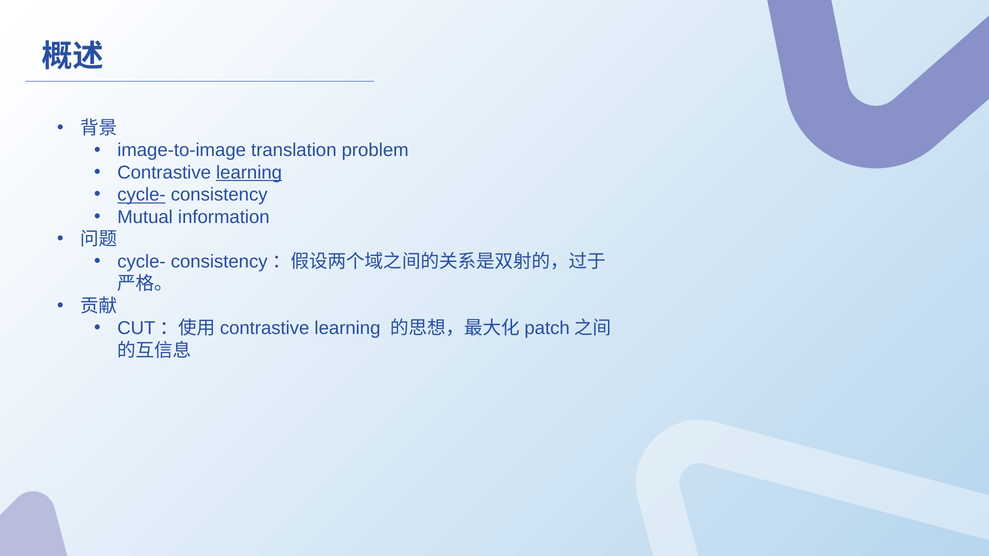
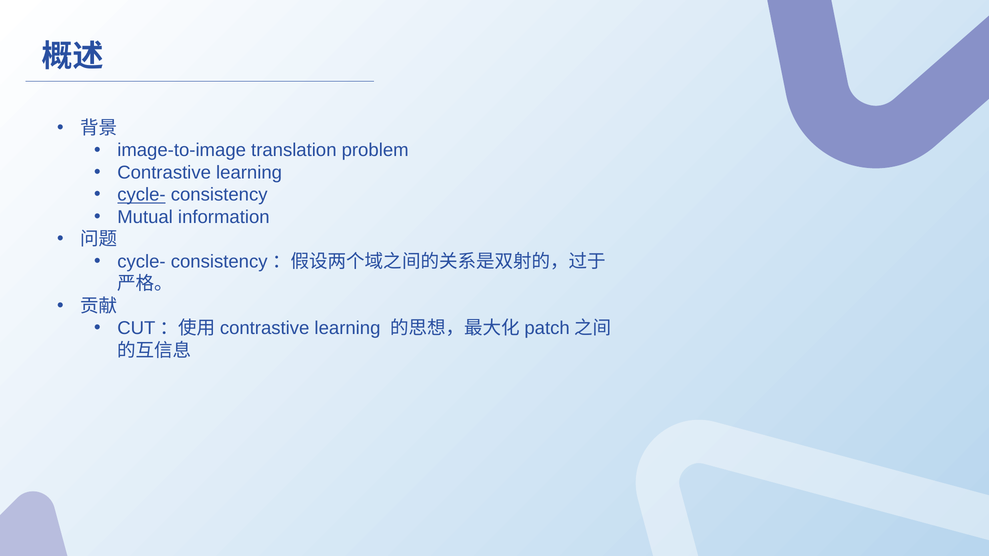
learning underline: present -> none (249, 173)
